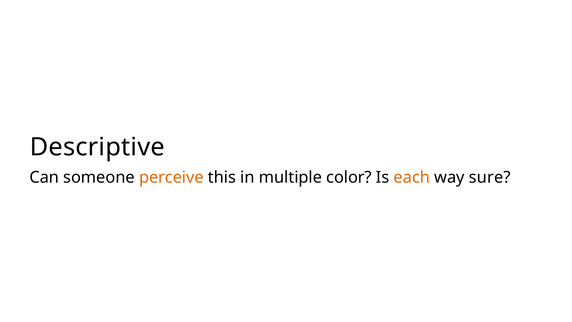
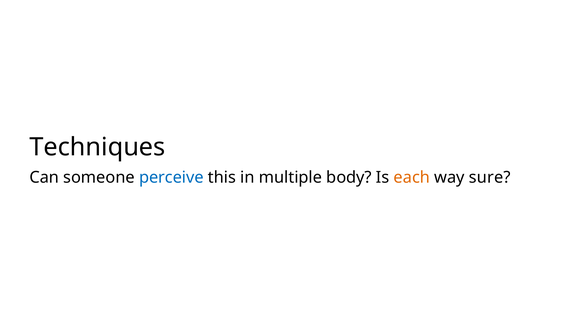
Descriptive: Descriptive -> Techniques (97, 147)
perceive colour: orange -> blue (171, 177)
color: color -> body (349, 177)
